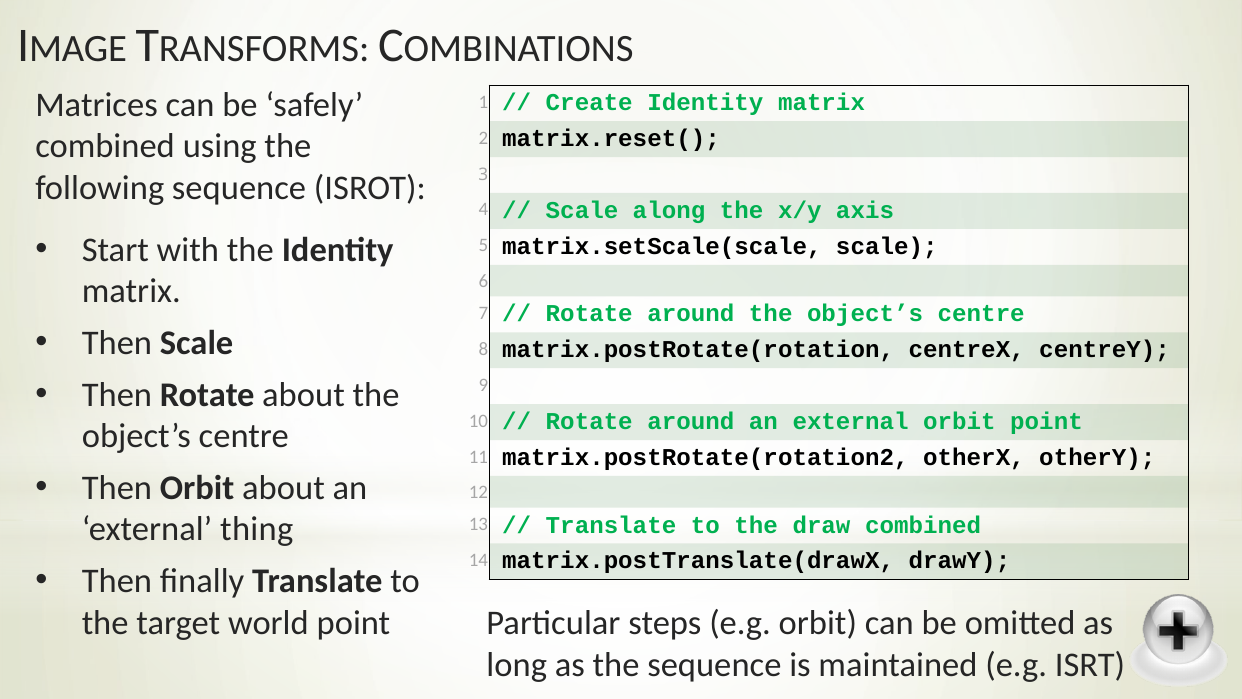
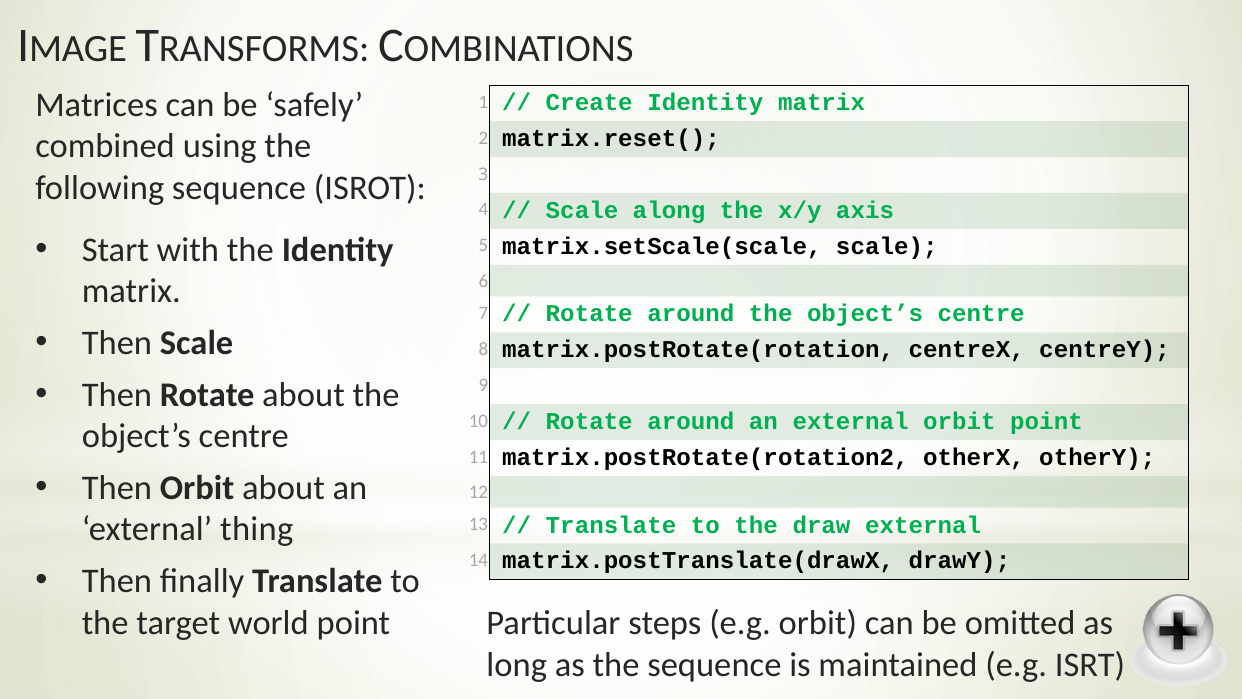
draw combined: combined -> external (923, 525)
